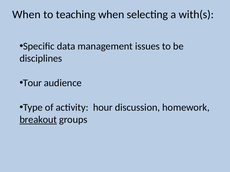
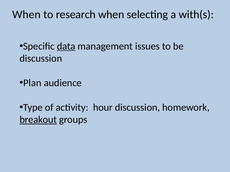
teaching: teaching -> research (76, 15)
data underline: none -> present (66, 46)
disciplines: disciplines -> discussion (41, 59)
Tour: Tour -> Plan (32, 83)
